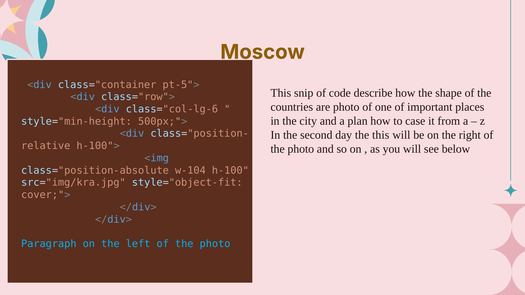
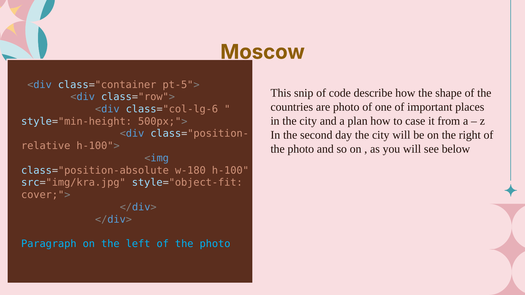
day the this: this -> city (381, 135)
w-104: w-104 -> w-180 (190, 171)
